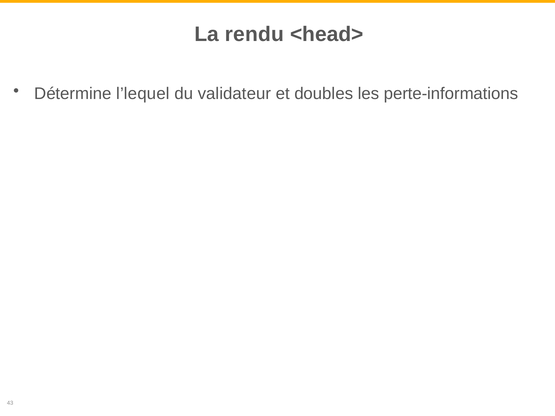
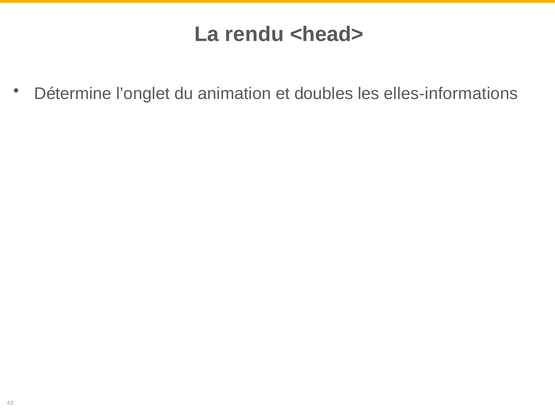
l’lequel: l’lequel -> l’onglet (143, 94)
validateur: validateur -> animation (234, 94)
perte-informations: perte-informations -> elles-informations (451, 94)
